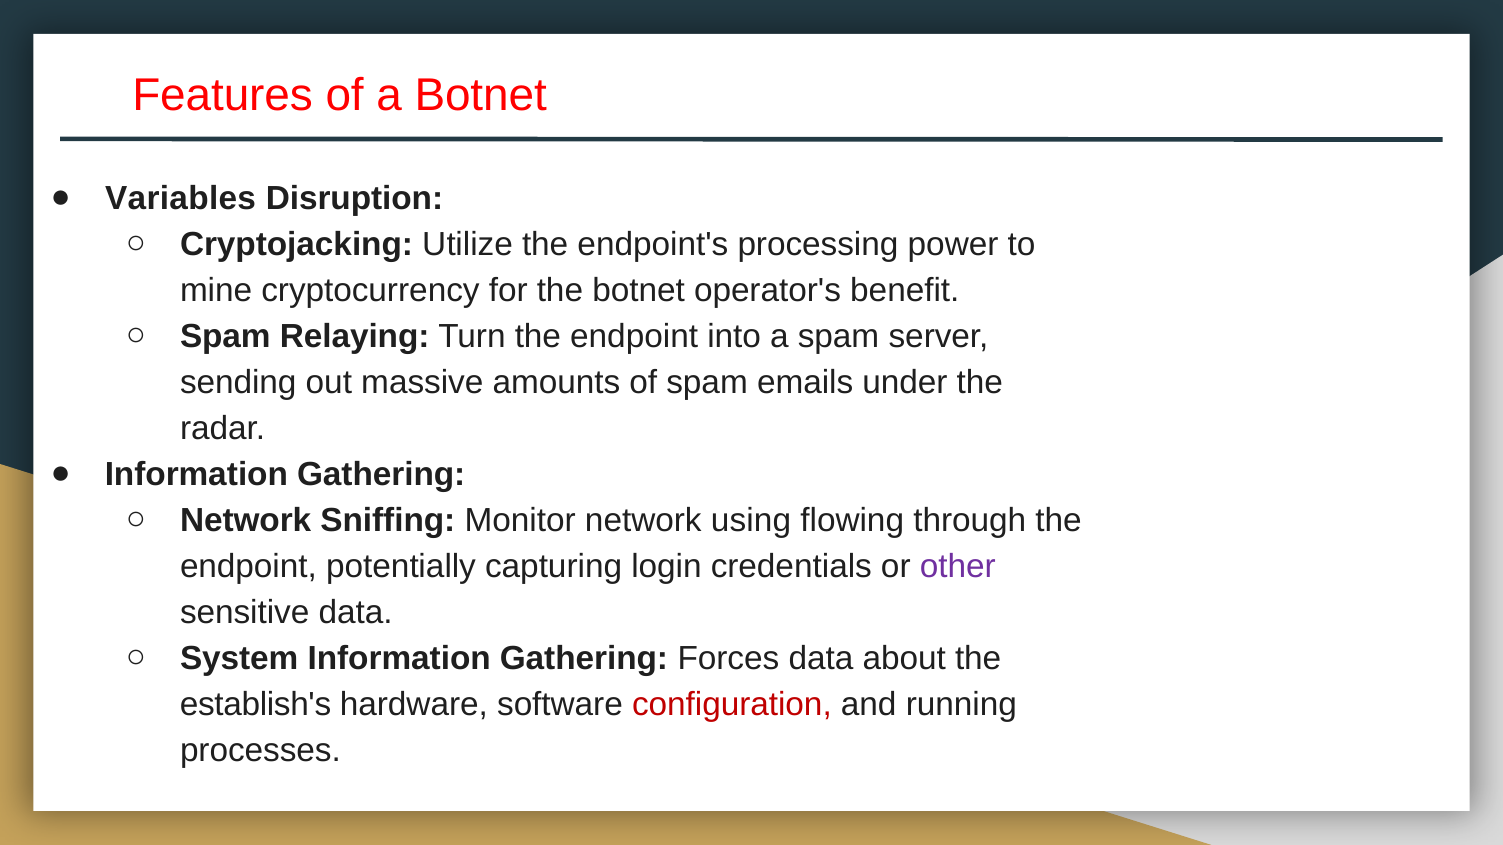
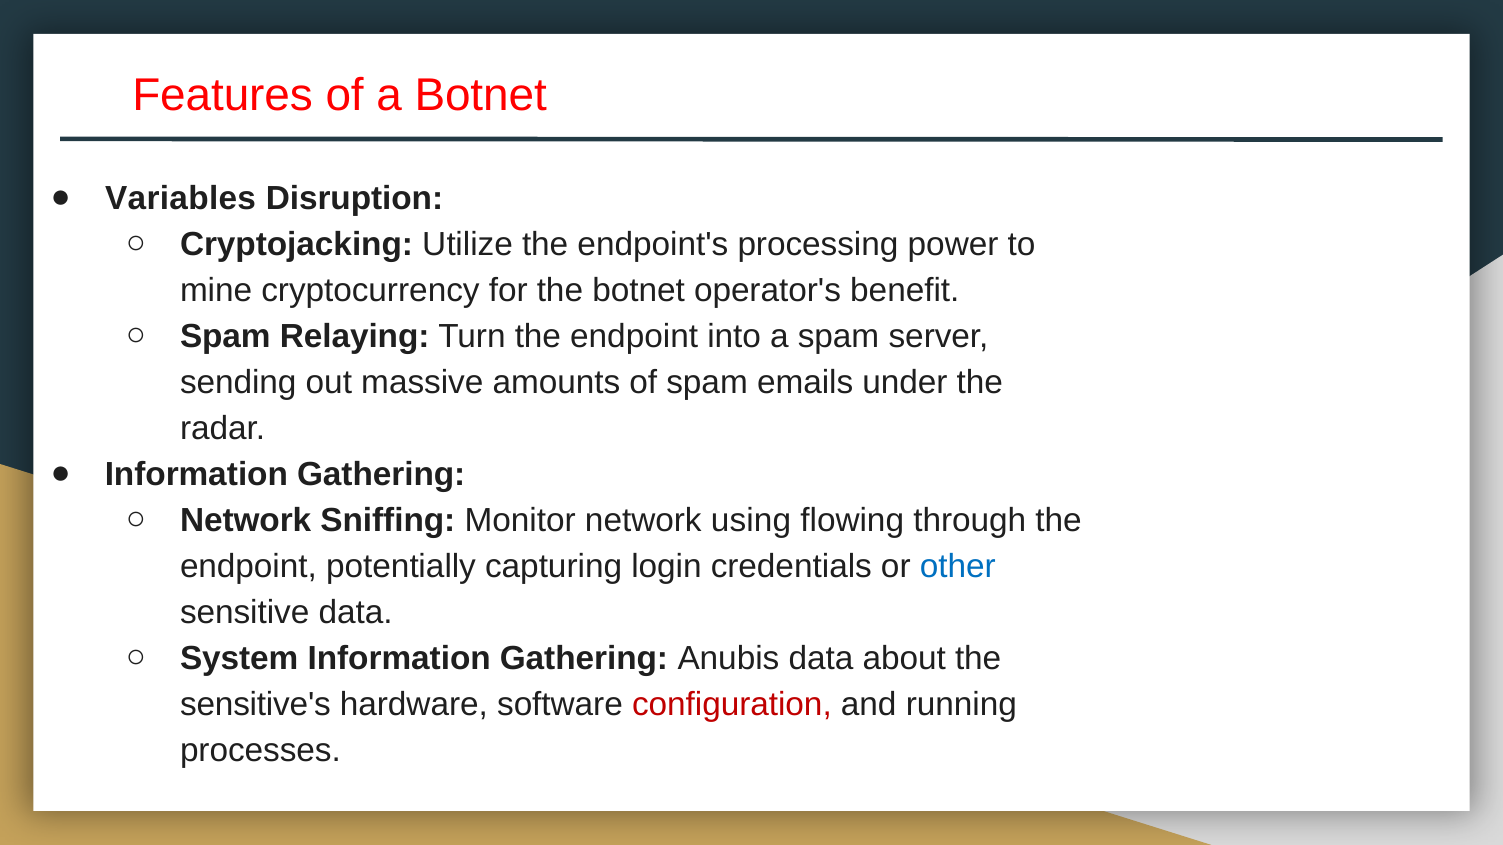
other colour: purple -> blue (958, 567)
Forces: Forces -> Anubis (728, 659)
establish's: establish's -> sensitive's (255, 705)
